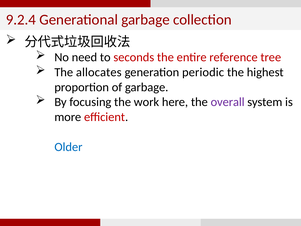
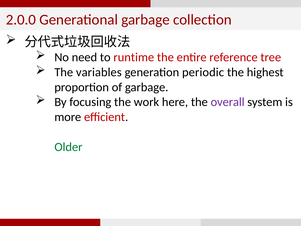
9.2.4: 9.2.4 -> 2.0.0 (21, 20)
to seconds: seconds -> runtime (134, 57)
allocates: allocates -> variables (99, 72)
Older colour: blue -> green (68, 147)
